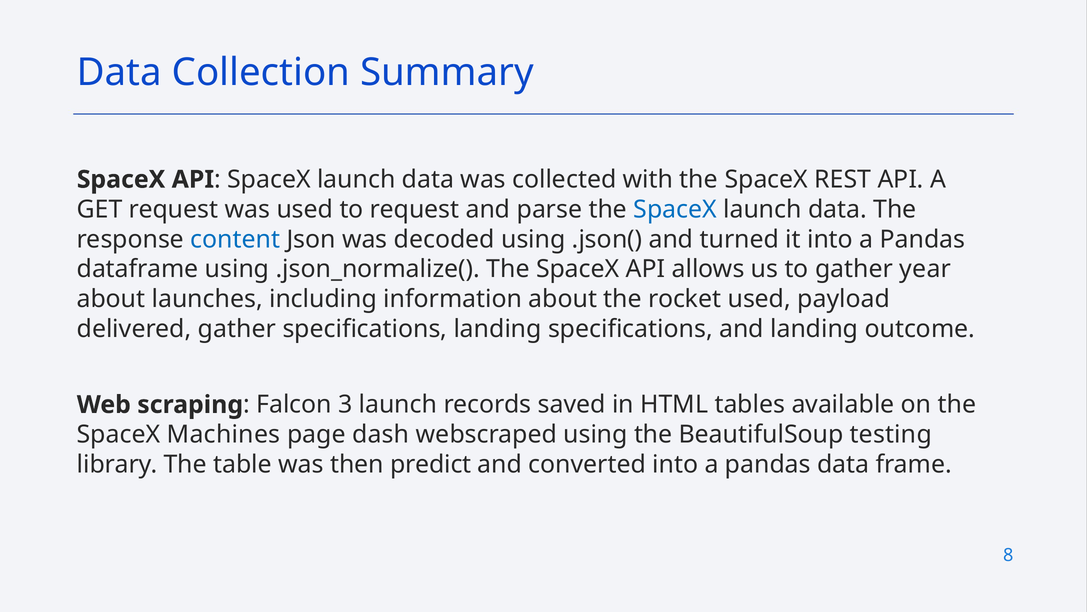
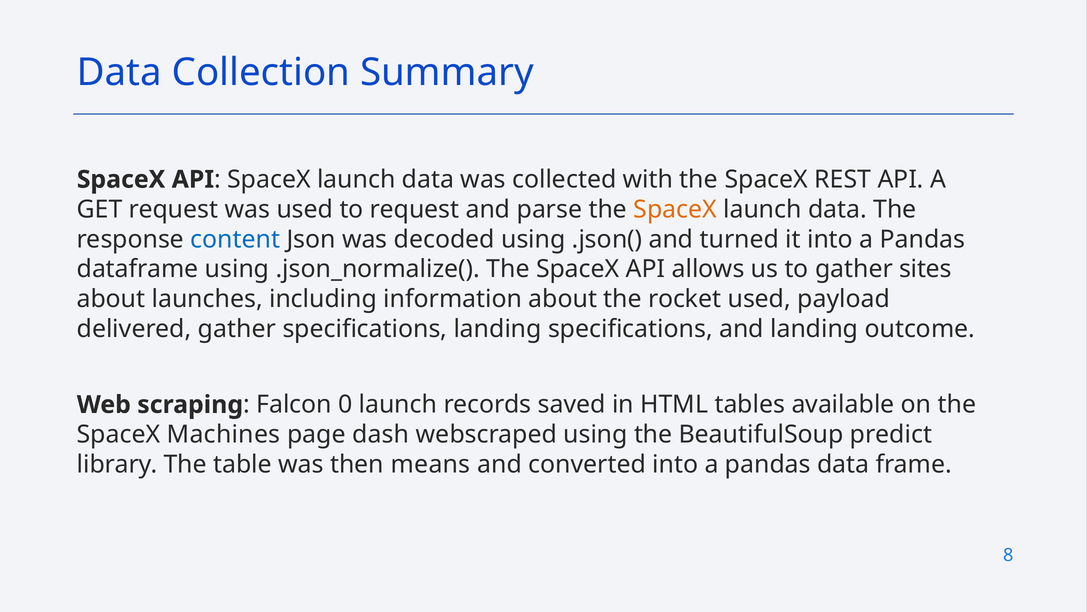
SpaceX colour: blue -> orange (675, 209)
year: year -> sites (925, 269)
3: 3 -> 0 (345, 404)
testing: testing -> predict (891, 434)
predict: predict -> means (431, 464)
